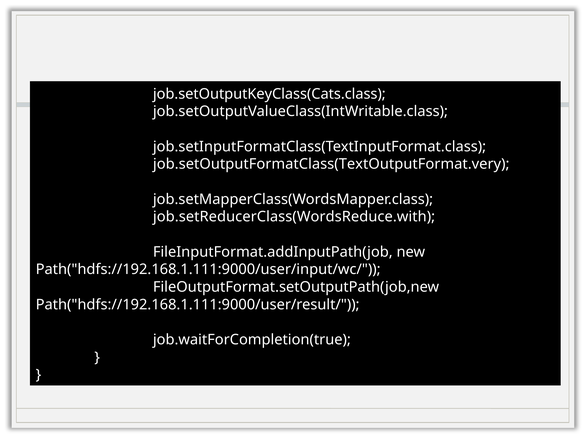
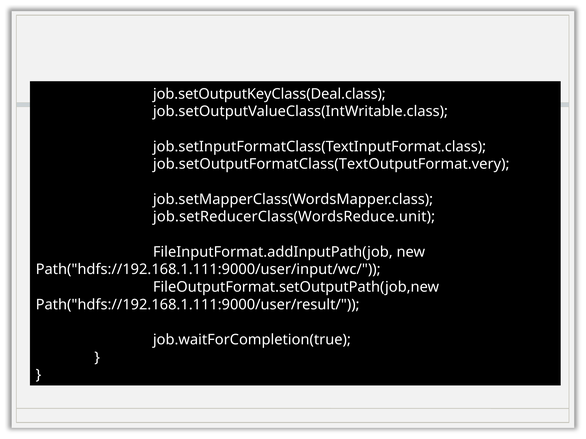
job.setOutputKeyClass(Cats.class: job.setOutputKeyClass(Cats.class -> job.setOutputKeyClass(Deal.class (269, 94)
job.setReducerClass(WordsReduce.with: job.setReducerClass(WordsReduce.with -> job.setReducerClass(WordsReduce.unit (294, 217)
